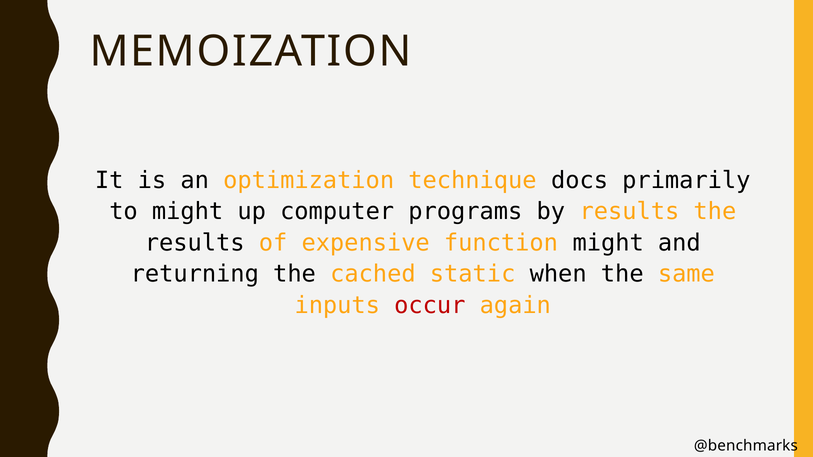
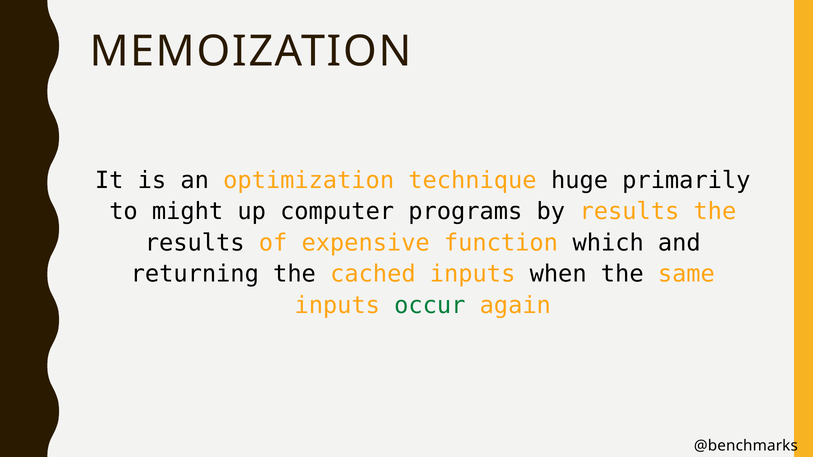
docs: docs -> huge (580, 180)
function might: might -> which (608, 243)
cached static: static -> inputs (473, 274)
occur colour: red -> green (430, 306)
